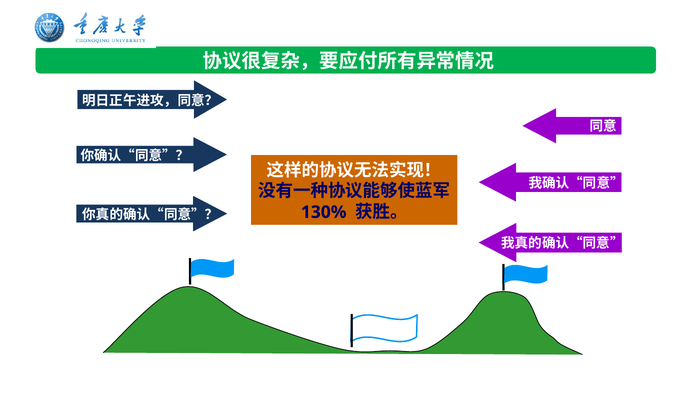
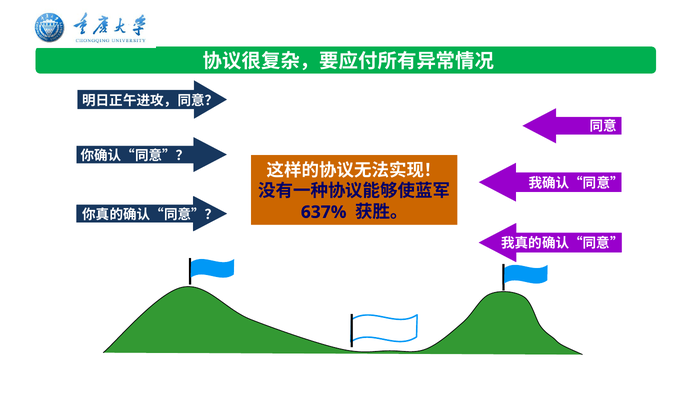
130%: 130% -> 637% (324, 212)
